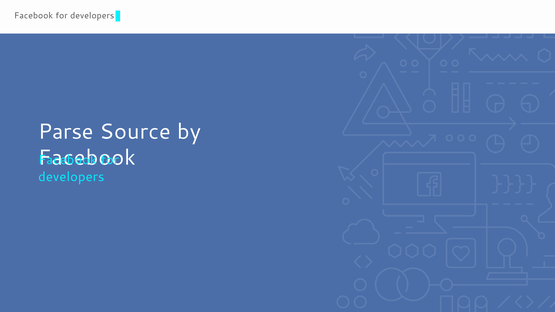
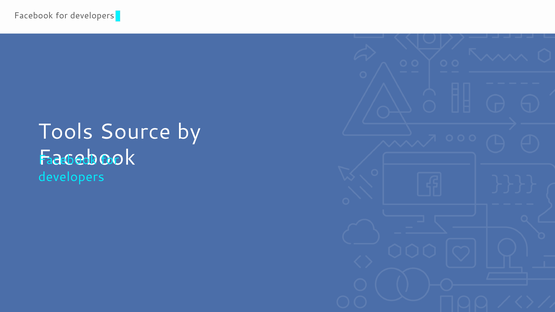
Parse: Parse -> Tools (66, 132)
